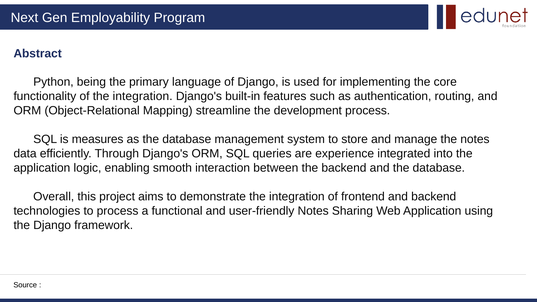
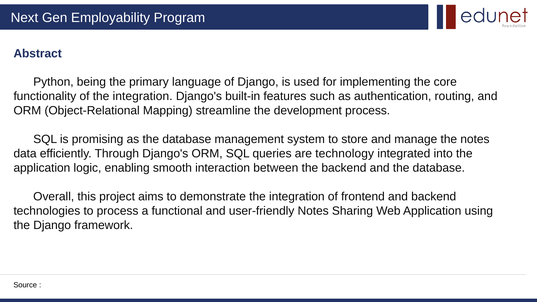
measures: measures -> promising (98, 139)
experience: experience -> technology (345, 154)
